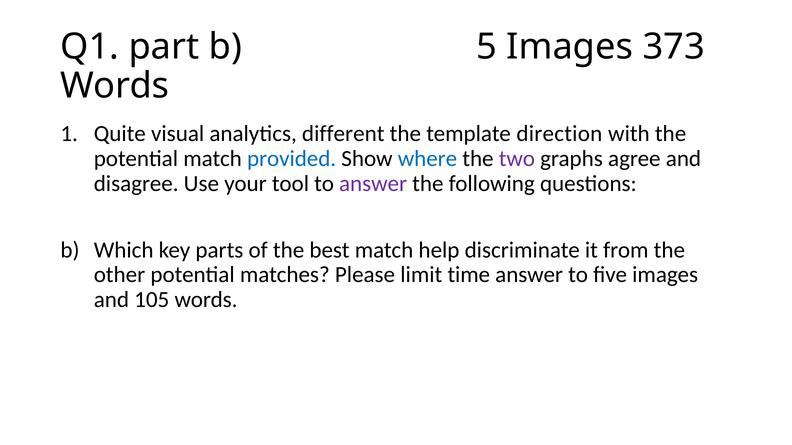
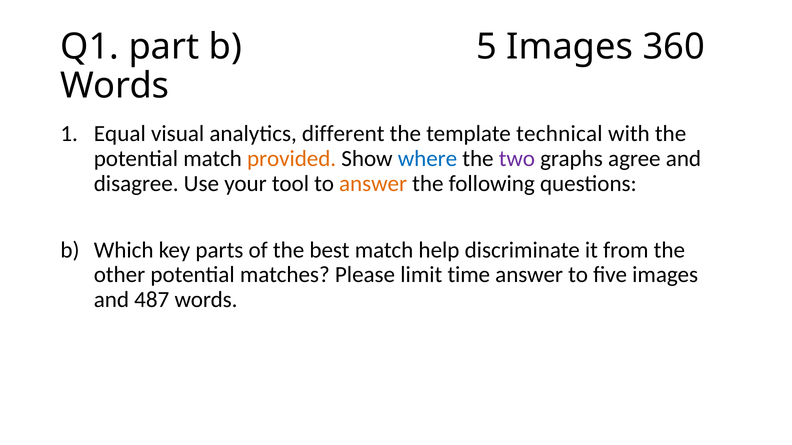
373: 373 -> 360 (674, 47)
Quite: Quite -> Equal (120, 134)
direction: direction -> technical (559, 134)
provided colour: blue -> orange (292, 159)
answer colour: purple -> orange (373, 184)
105: 105 -> 487 (152, 300)
